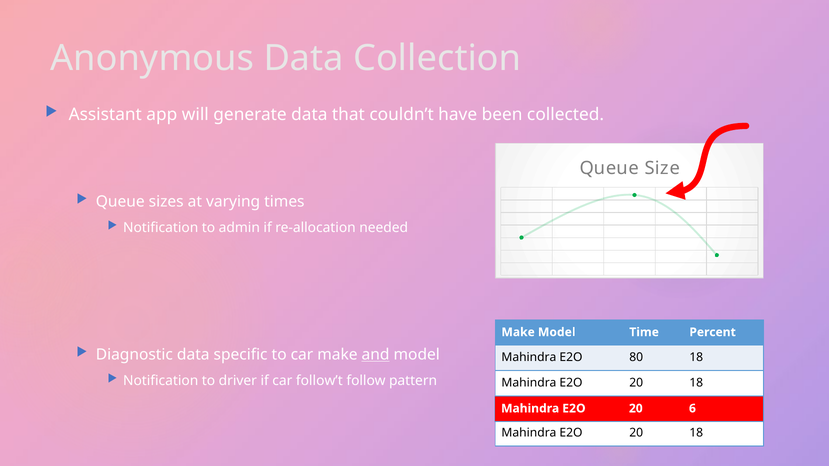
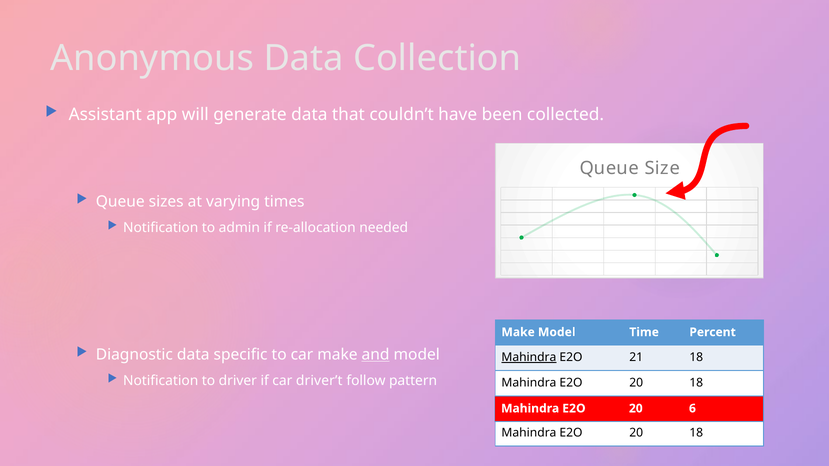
Mahindra underline: none -> present (529, 358)
80: 80 -> 21 (636, 358)
follow’t: follow’t -> driver’t (319, 381)
